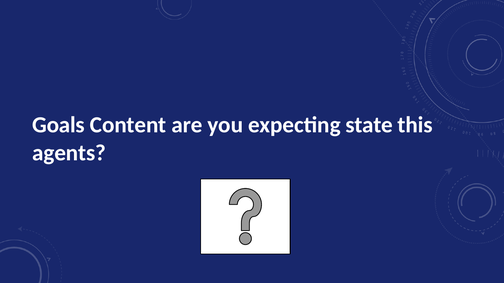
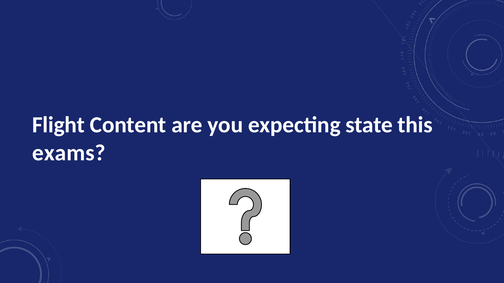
Goals: Goals -> Flight (58, 125)
agents: agents -> exams (69, 153)
